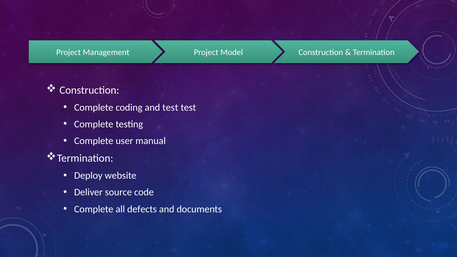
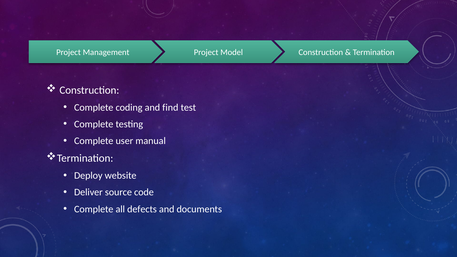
and test: test -> find (170, 107)
